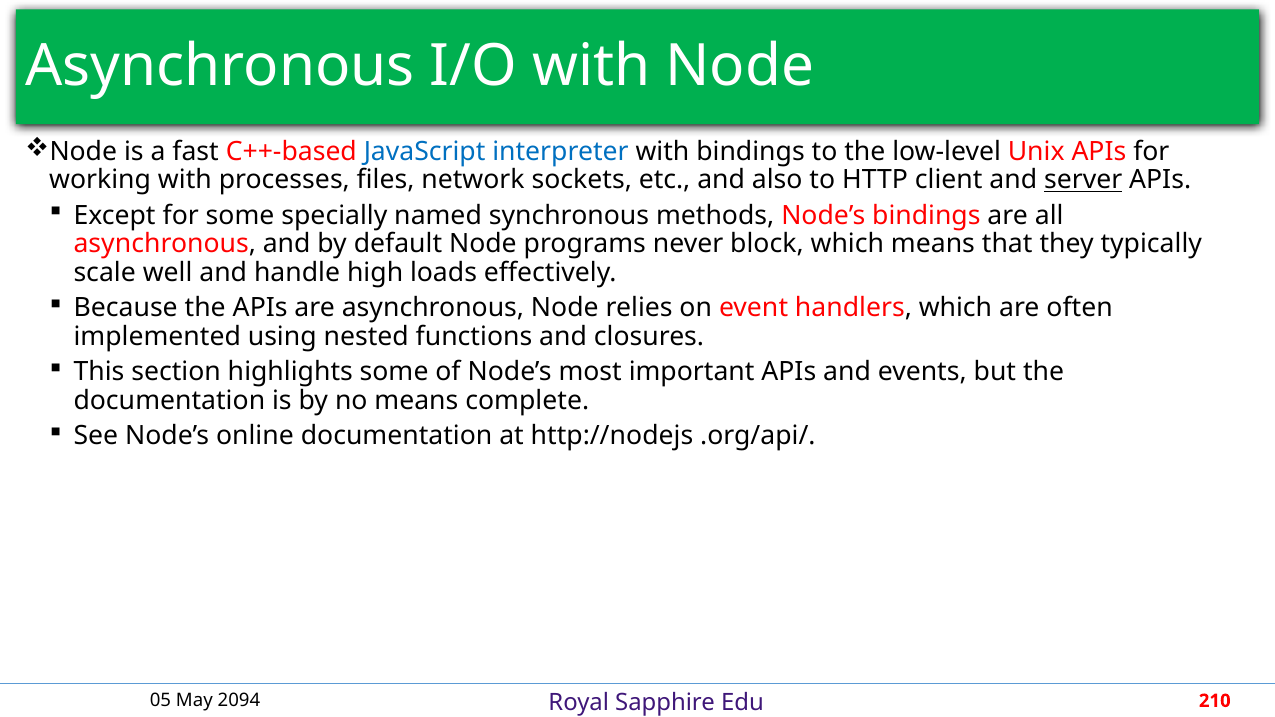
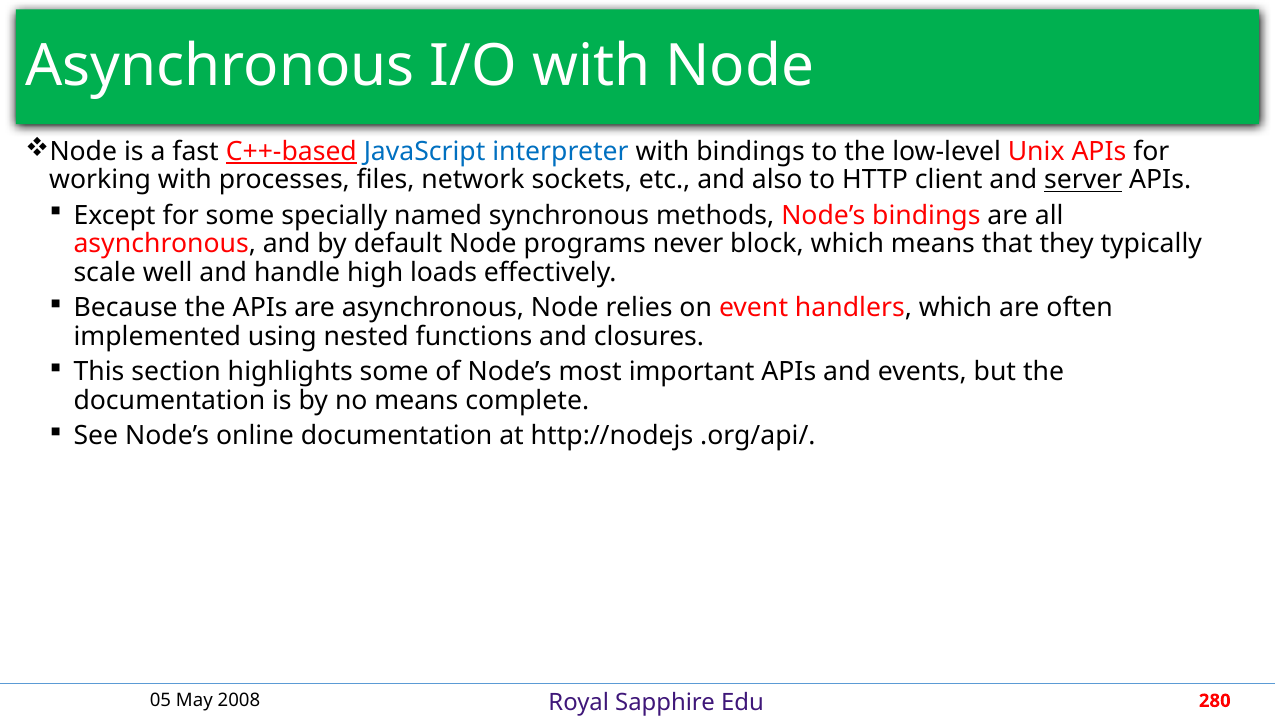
C++-based underline: none -> present (291, 152)
2094: 2094 -> 2008 (239, 701)
210: 210 -> 280 (1215, 701)
